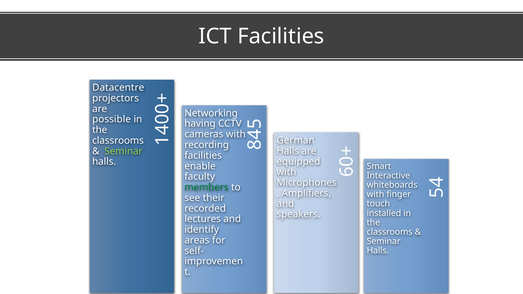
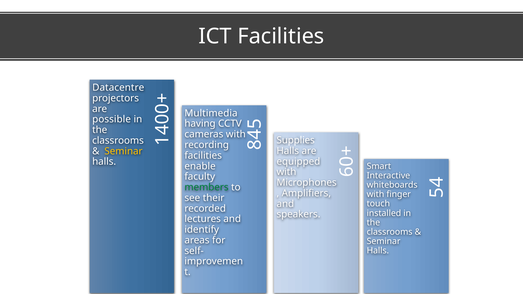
Networking: Networking -> Multimedia (211, 113)
German: German -> Supplies (296, 140)
Seminar colour: light green -> yellow (124, 151)
